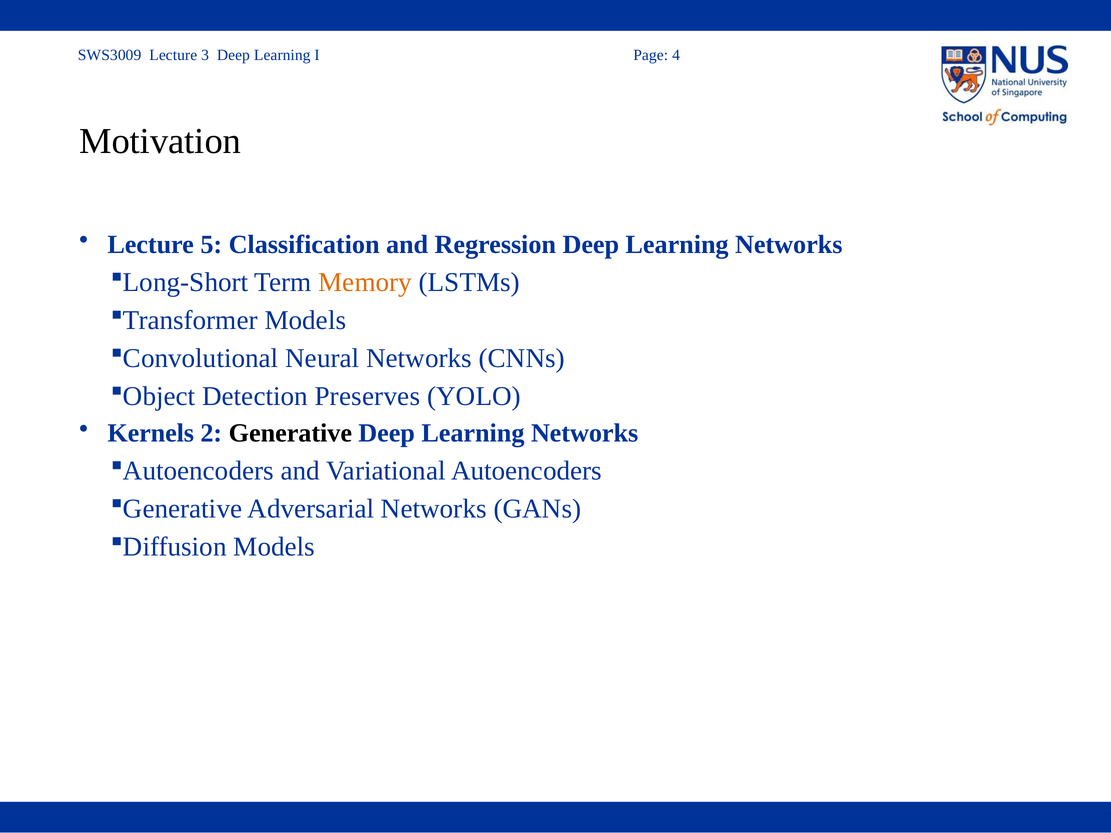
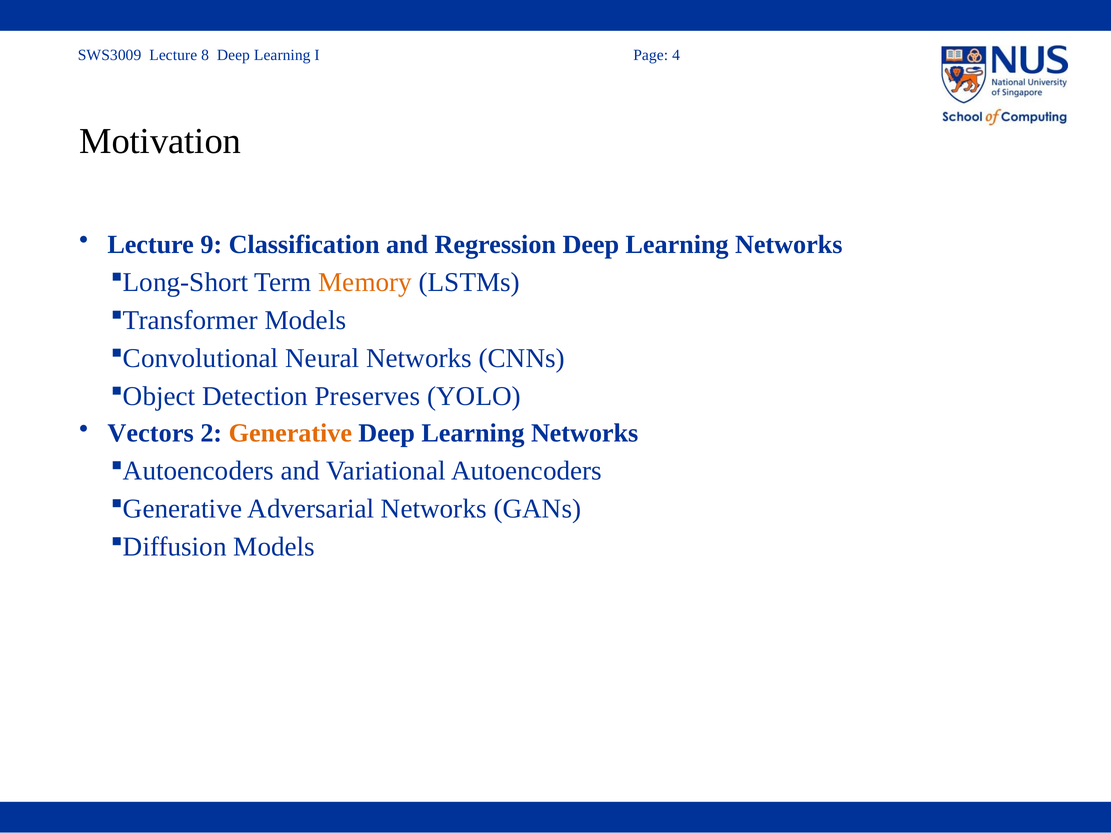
3: 3 -> 8 (205, 55)
5: 5 -> 9 (211, 245)
Kernels: Kernels -> Vectors (151, 433)
Generative colour: black -> orange (290, 433)
